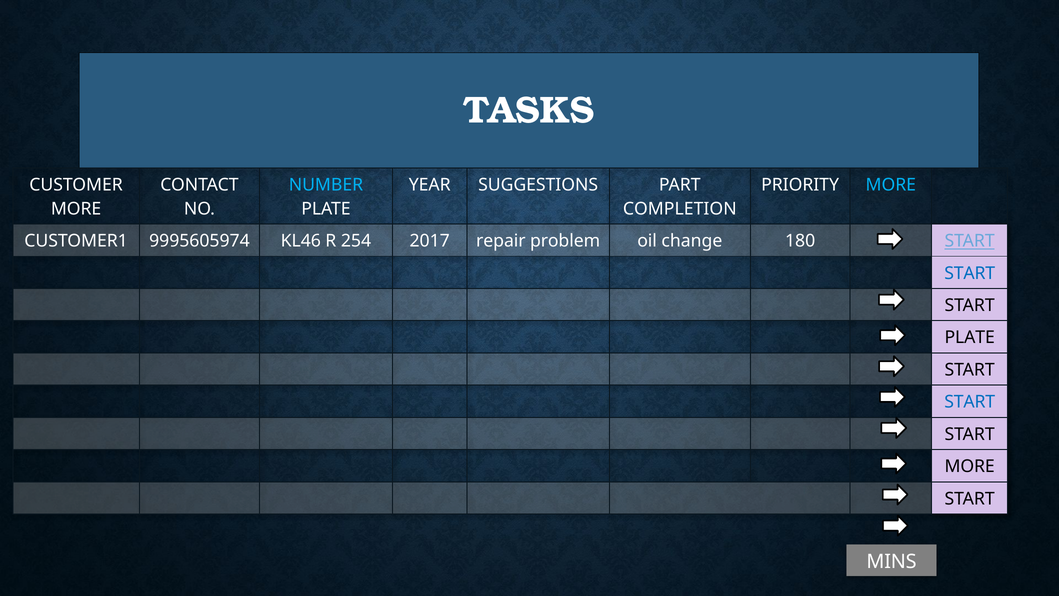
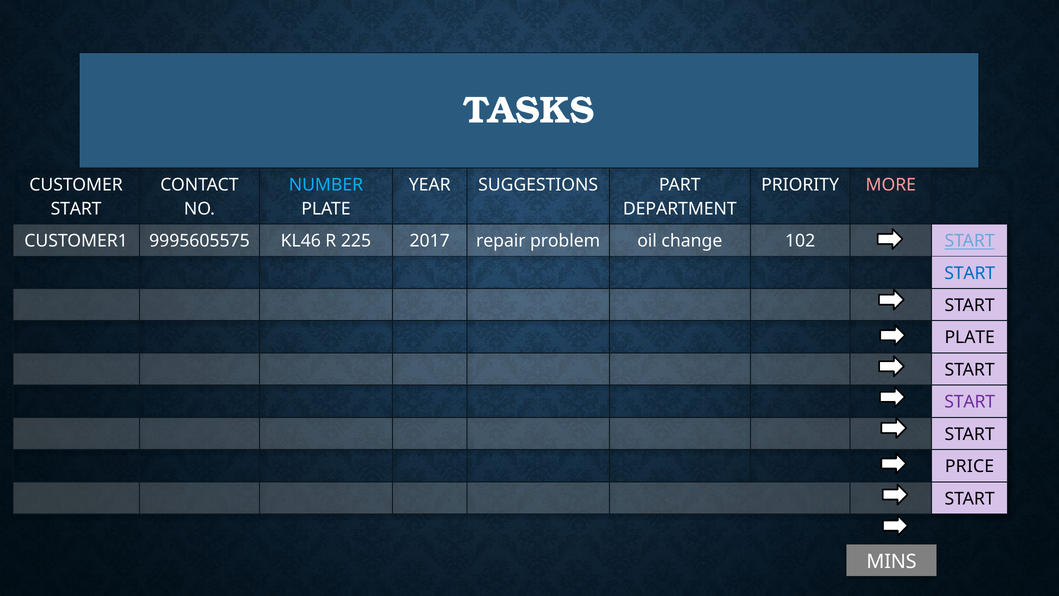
MORE colour: light blue -> pink (891, 185)
MORE: MORE -> START (76, 209)
COMPLETION: COMPLETION -> DEPARTMENT (680, 209)
9995605974: 9995605974 -> 9995605575 (199, 241)
254: 254 -> 225 (356, 241)
180: 180 -> 102 (800, 241)
START colour: blue -> purple (970, 402)
MORE: MORE -> PRICE (970, 466)
